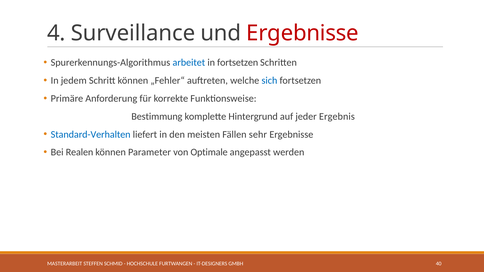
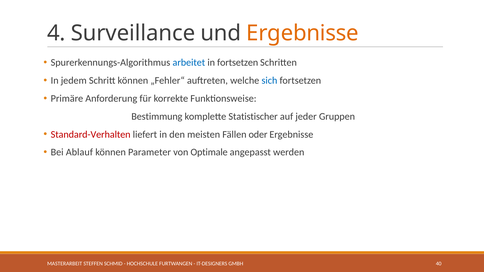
Ergebnisse colour: red -> orange (303, 33)
Hintergrund: Hintergrund -> Statistischer (253, 117)
Ergebnis: Ergebnis -> Gruppen (337, 117)
Standard-Verhalten colour: blue -> red (91, 134)
sehr: sehr -> oder (258, 134)
Realen: Realen -> Ablauf (79, 152)
